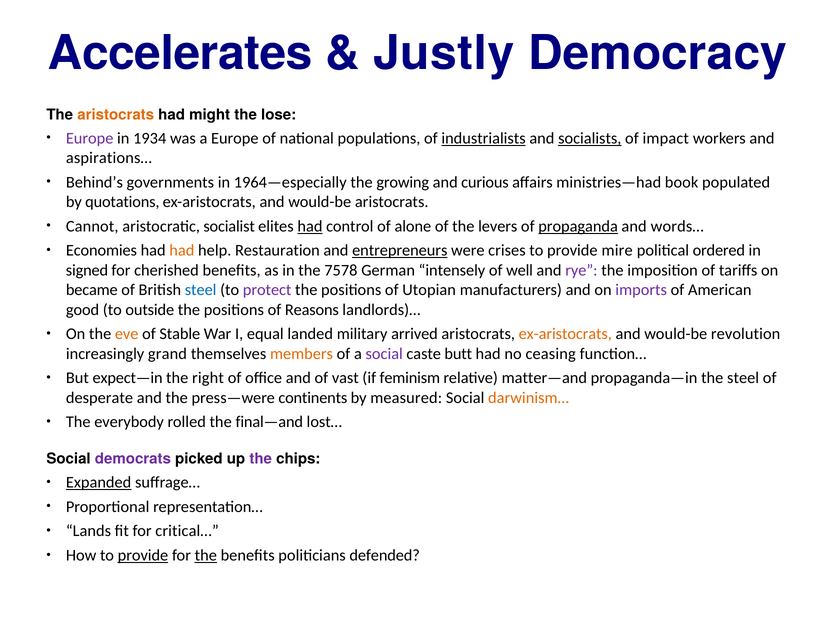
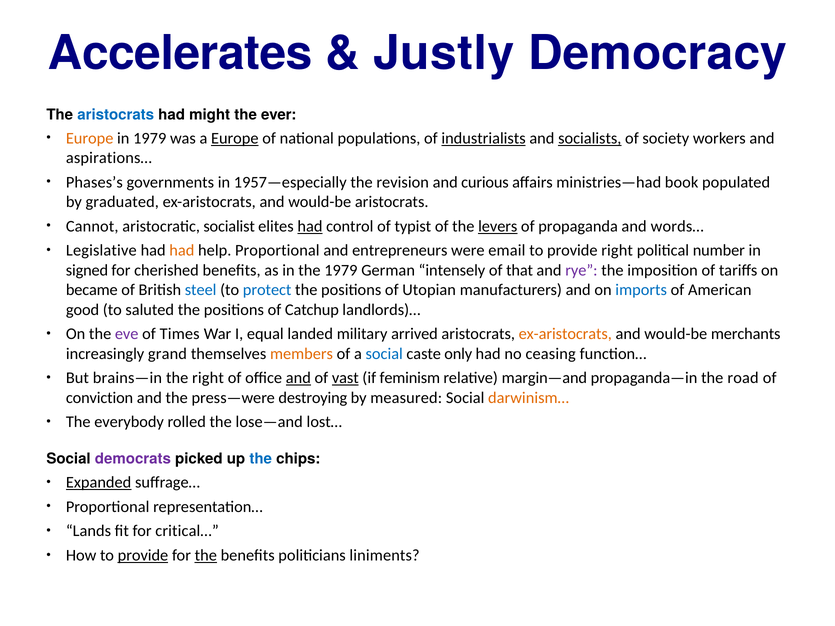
aristocrats colour: orange -> blue (116, 115)
lose: lose -> ever (279, 115)
Europe colour: purple -> orange (90, 138)
in 1934: 1934 -> 1979 (150, 138)
Europe underline: none -> present (235, 138)
impact: impact -> society (666, 138)
Behind’s: Behind’s -> Phases’s (94, 182)
1964—especially: 1964—especially -> 1957—especially (290, 182)
growing: growing -> revision (403, 182)
quotations: quotations -> graduated (122, 202)
alone: alone -> typist (413, 226)
levers underline: none -> present (498, 226)
propaganda underline: present -> none (578, 226)
Economies: Economies -> Legislative (101, 251)
help Restauration: Restauration -> Proportional (277, 251)
entrepreneurs underline: present -> none (400, 251)
crises: crises -> email (507, 251)
provide mire: mire -> right (617, 251)
ordered: ordered -> number (719, 251)
the 7578: 7578 -> 1979 (341, 270)
well: well -> that (520, 270)
protect colour: purple -> blue (267, 290)
imports colour: purple -> blue (641, 290)
outside: outside -> saluted (150, 310)
Reasons: Reasons -> Catchup (312, 310)
eve colour: orange -> purple (127, 334)
Stable: Stable -> Times (180, 334)
revolution: revolution -> merchants (746, 334)
social colour: purple -> blue (384, 354)
butt: butt -> only (458, 354)
expect—in: expect—in -> brains—in (127, 378)
and underline: none -> present (298, 378)
vast underline: none -> present (345, 378)
matter—and: matter—and -> margin—and (544, 378)
the steel: steel -> road (743, 378)
desperate: desperate -> conviction (100, 398)
continents: continents -> destroying (313, 398)
final—and: final—and -> lose—and (269, 422)
the colour: purple -> blue (261, 459)
defended: defended -> liniments (385, 556)
